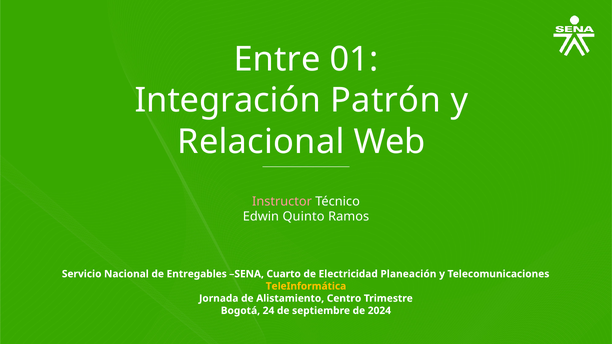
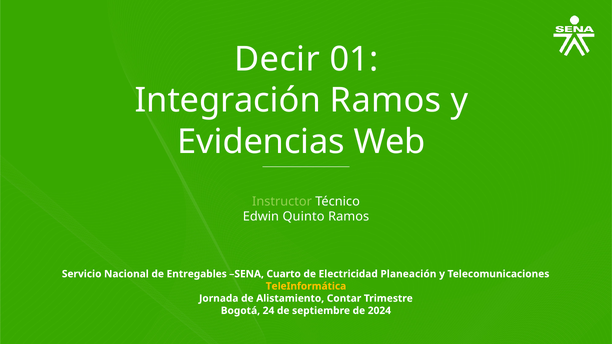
Entre: Entre -> Decir (277, 59)
Integración Patrón: Patrón -> Ramos (386, 101)
Relacional: Relacional -> Evidencias (261, 142)
Instructor colour: pink -> light green (282, 202)
Centro: Centro -> Contar (344, 299)
